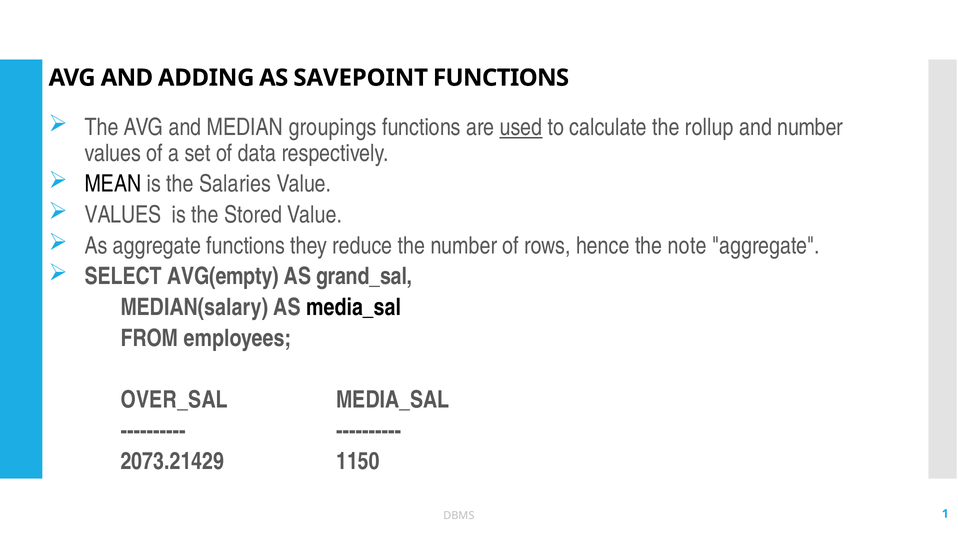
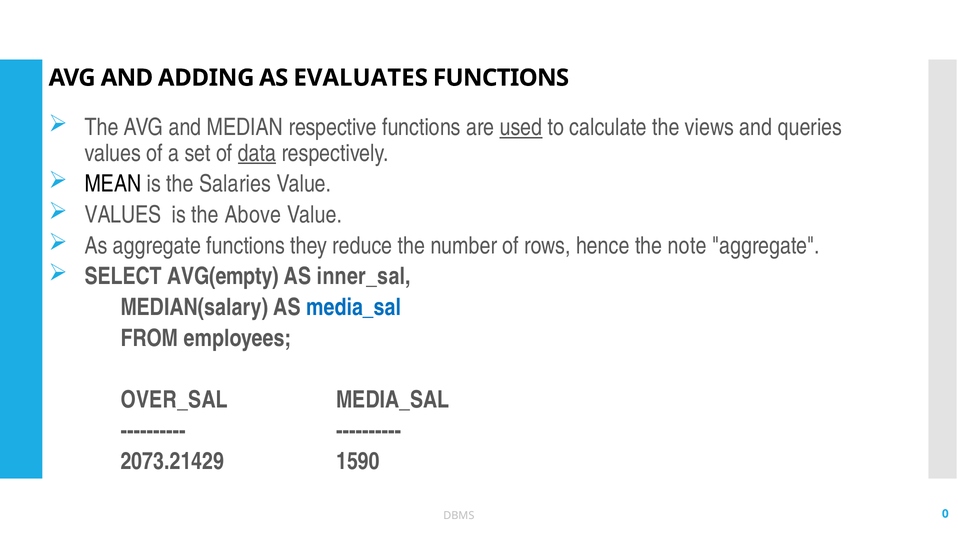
SAVEPOINT: SAVEPOINT -> EVALUATES (361, 78)
groupings: groupings -> respective (333, 127)
rollup: rollup -> views (709, 127)
and number: number -> queries (810, 127)
data underline: none -> present (257, 153)
Stored: Stored -> Above (253, 215)
grand_sal: grand_sal -> inner_sal (364, 276)
media_sal colour: black -> blue (354, 307)
1150: 1150 -> 1590 (358, 461)
1: 1 -> 0 (945, 514)
